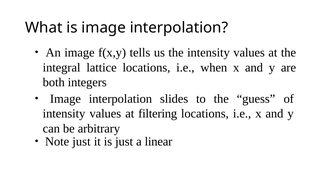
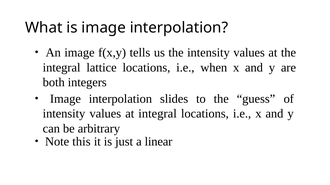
at filtering: filtering -> integral (158, 114)
Note just: just -> this (81, 142)
